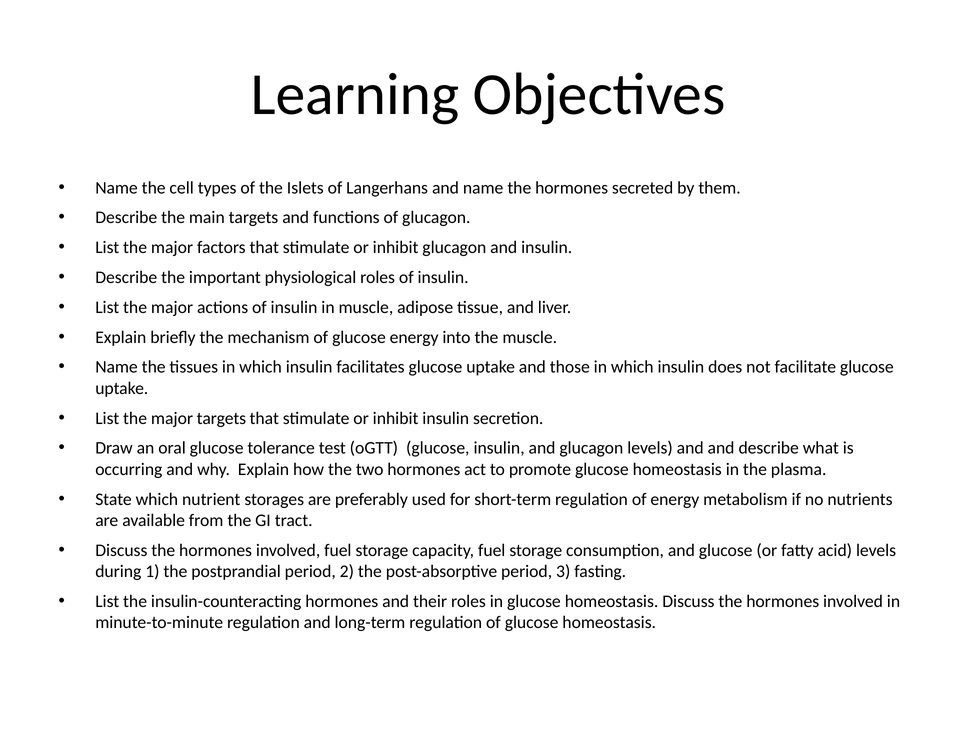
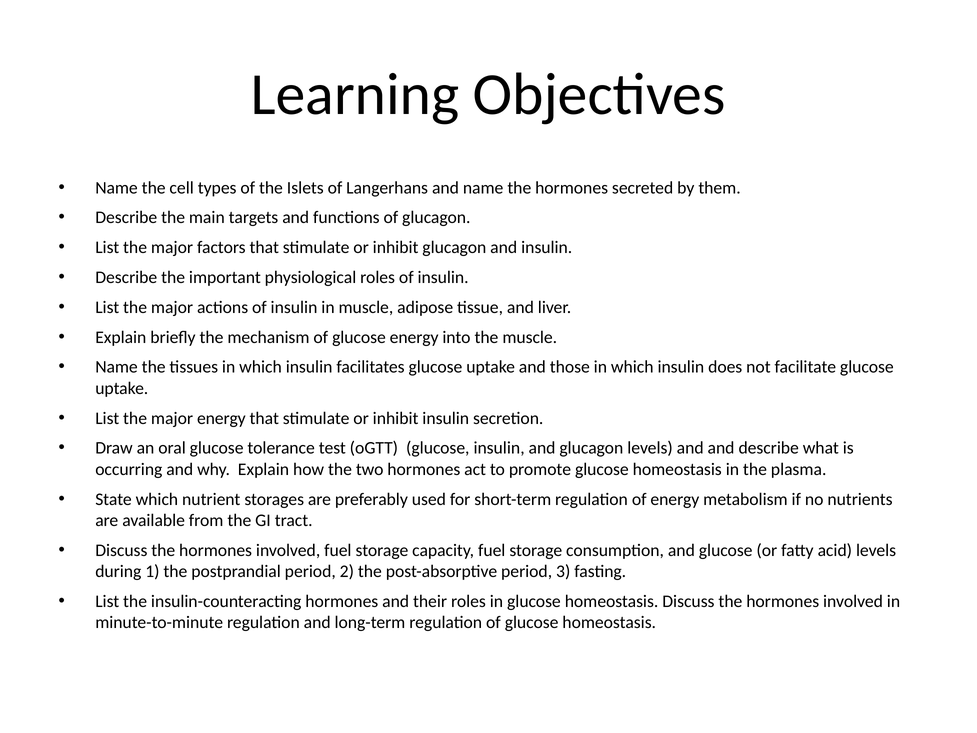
major targets: targets -> energy (221, 418)
